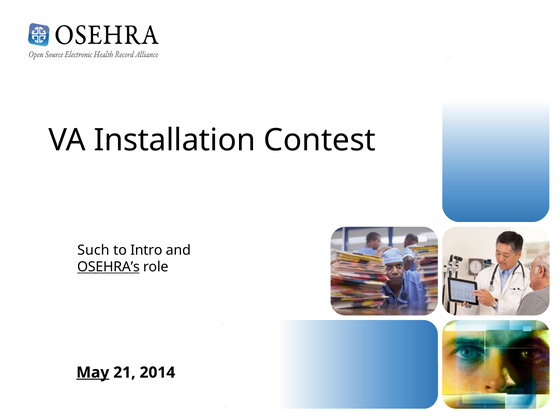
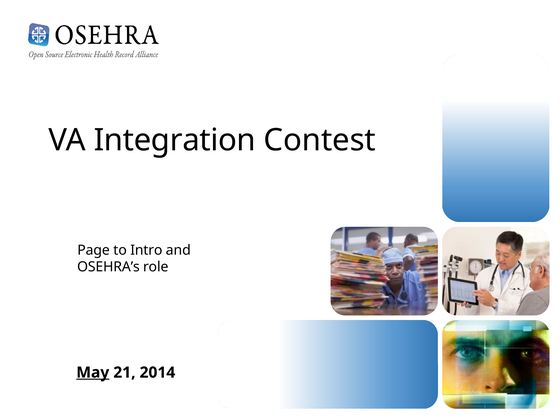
Installation: Installation -> Integration (175, 140)
Such: Such -> Page (94, 250)
OSEHRA’s underline: present -> none (108, 267)
